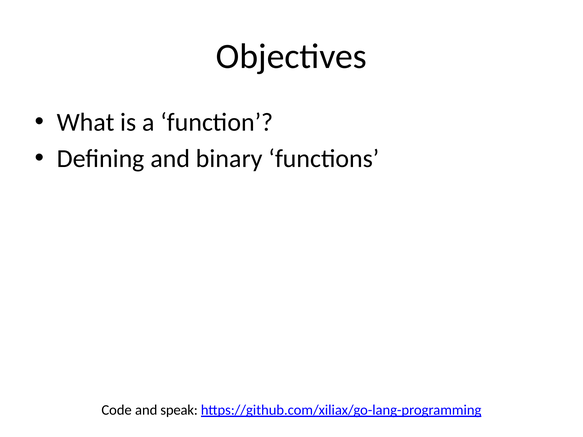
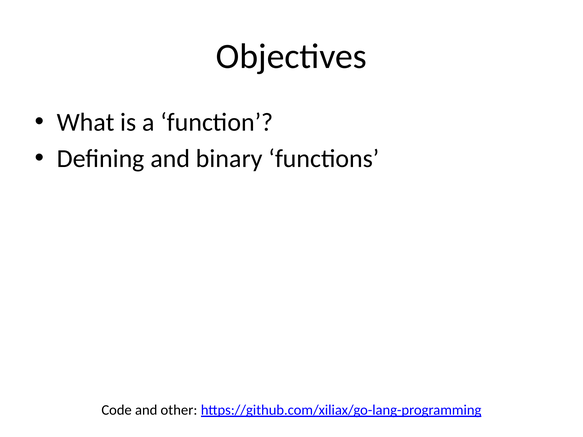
speak: speak -> other (179, 410)
